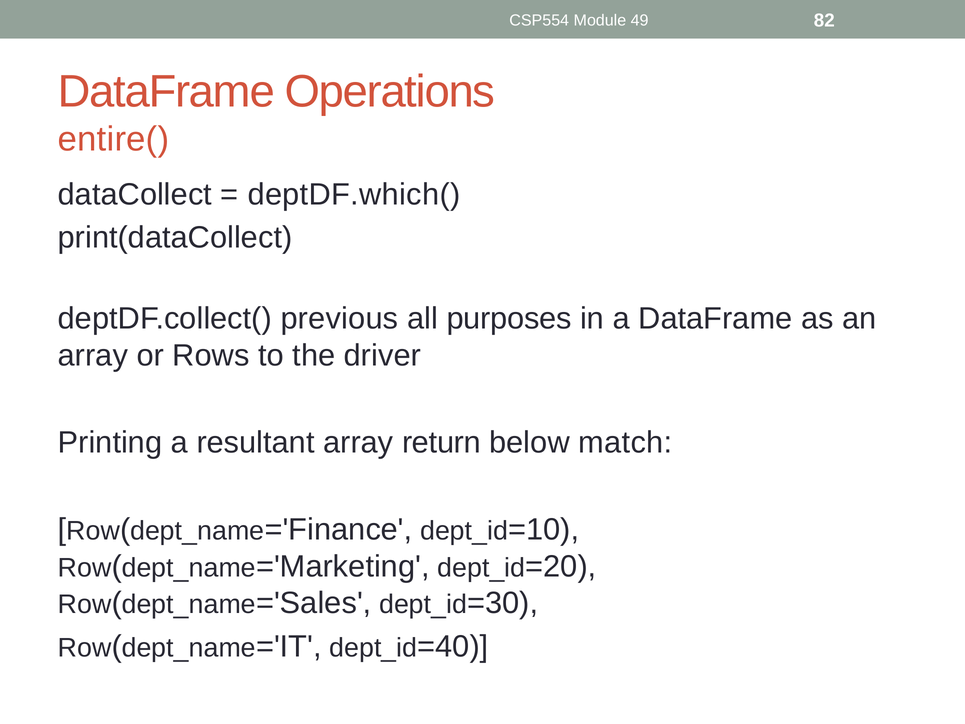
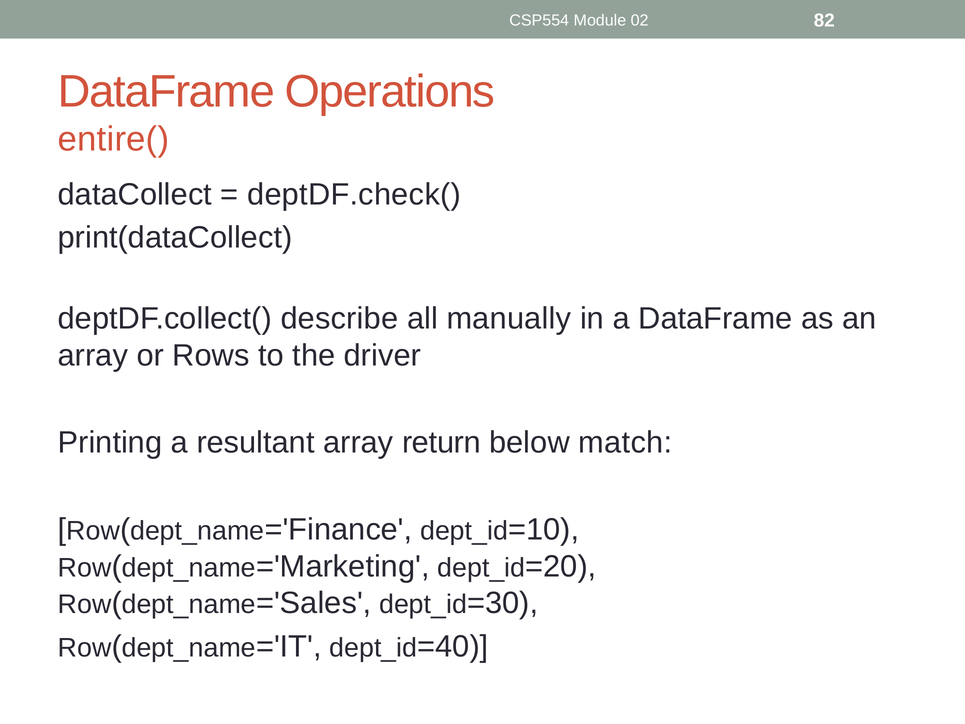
49: 49 -> 02 (640, 20)
deptDF.which(: deptDF.which( -> deptDF.check( (354, 194)
previous: previous -> describe (339, 319)
purposes: purposes -> manually (509, 319)
